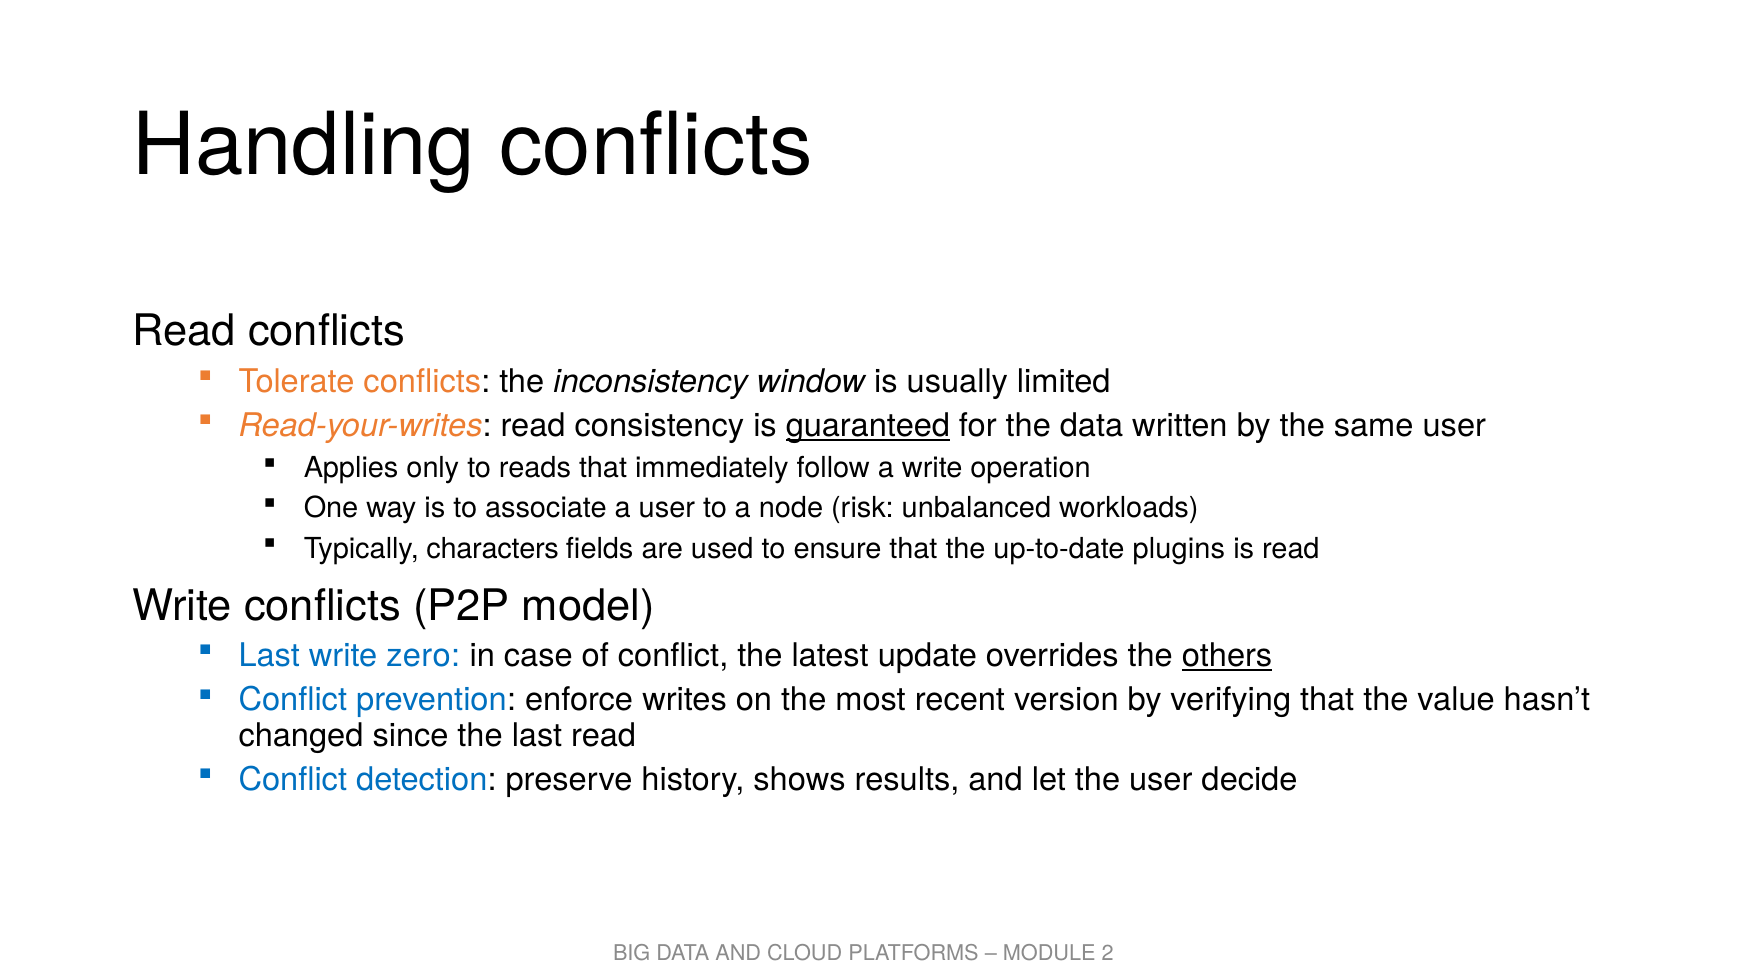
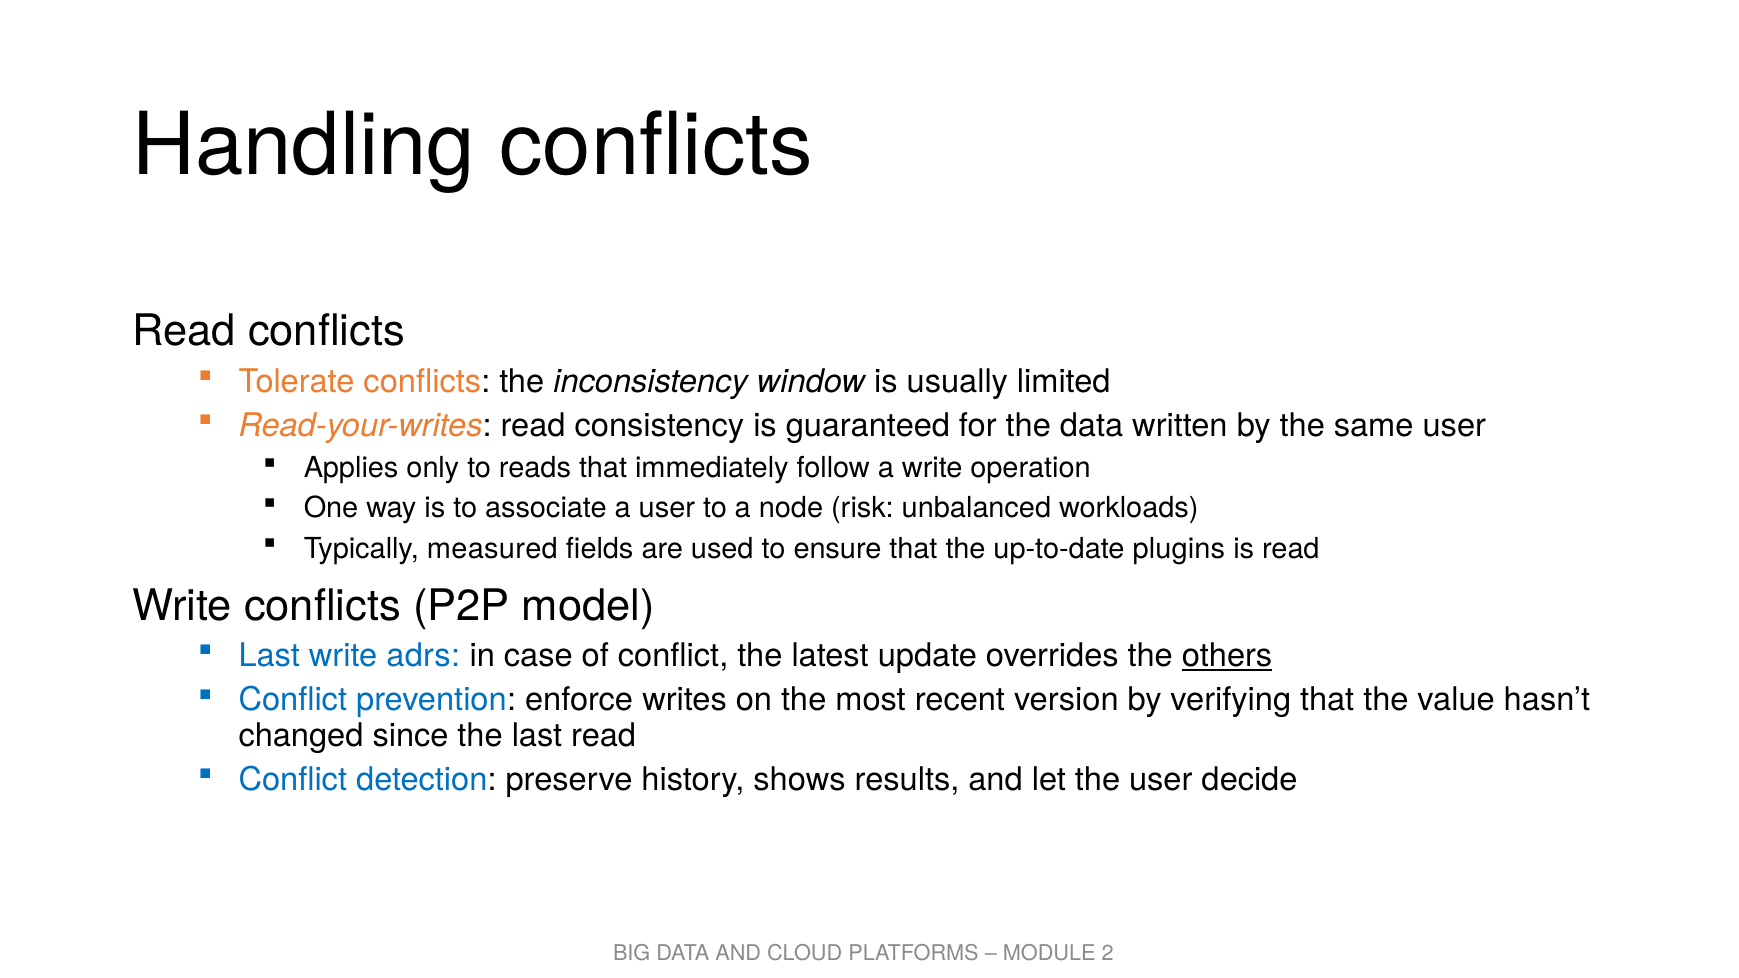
guaranteed underline: present -> none (868, 426)
characters: characters -> measured (492, 549)
zero: zero -> adrs (423, 656)
